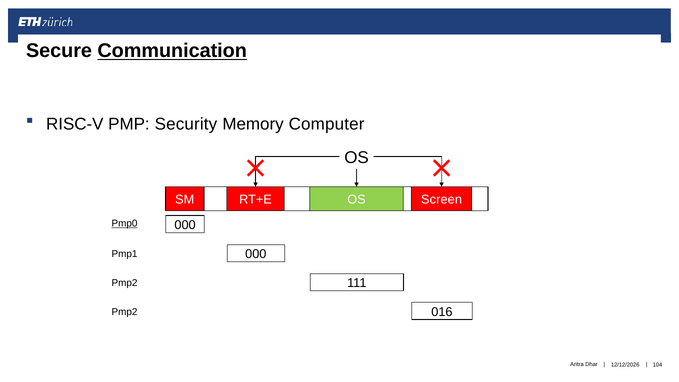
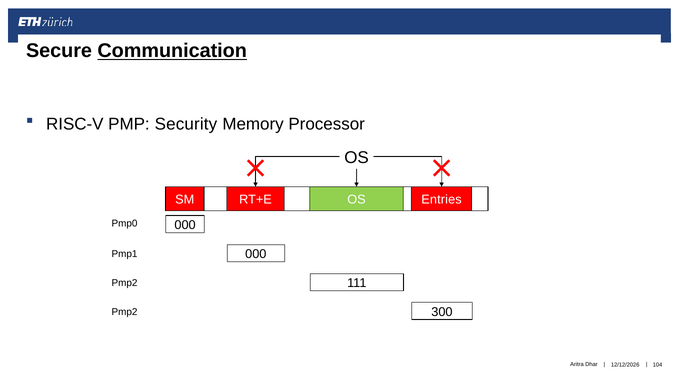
Computer: Computer -> Processor (327, 124)
Screen: Screen -> Entries (442, 200)
Pmp0 underline: present -> none (124, 223)
016: 016 -> 300 (442, 312)
